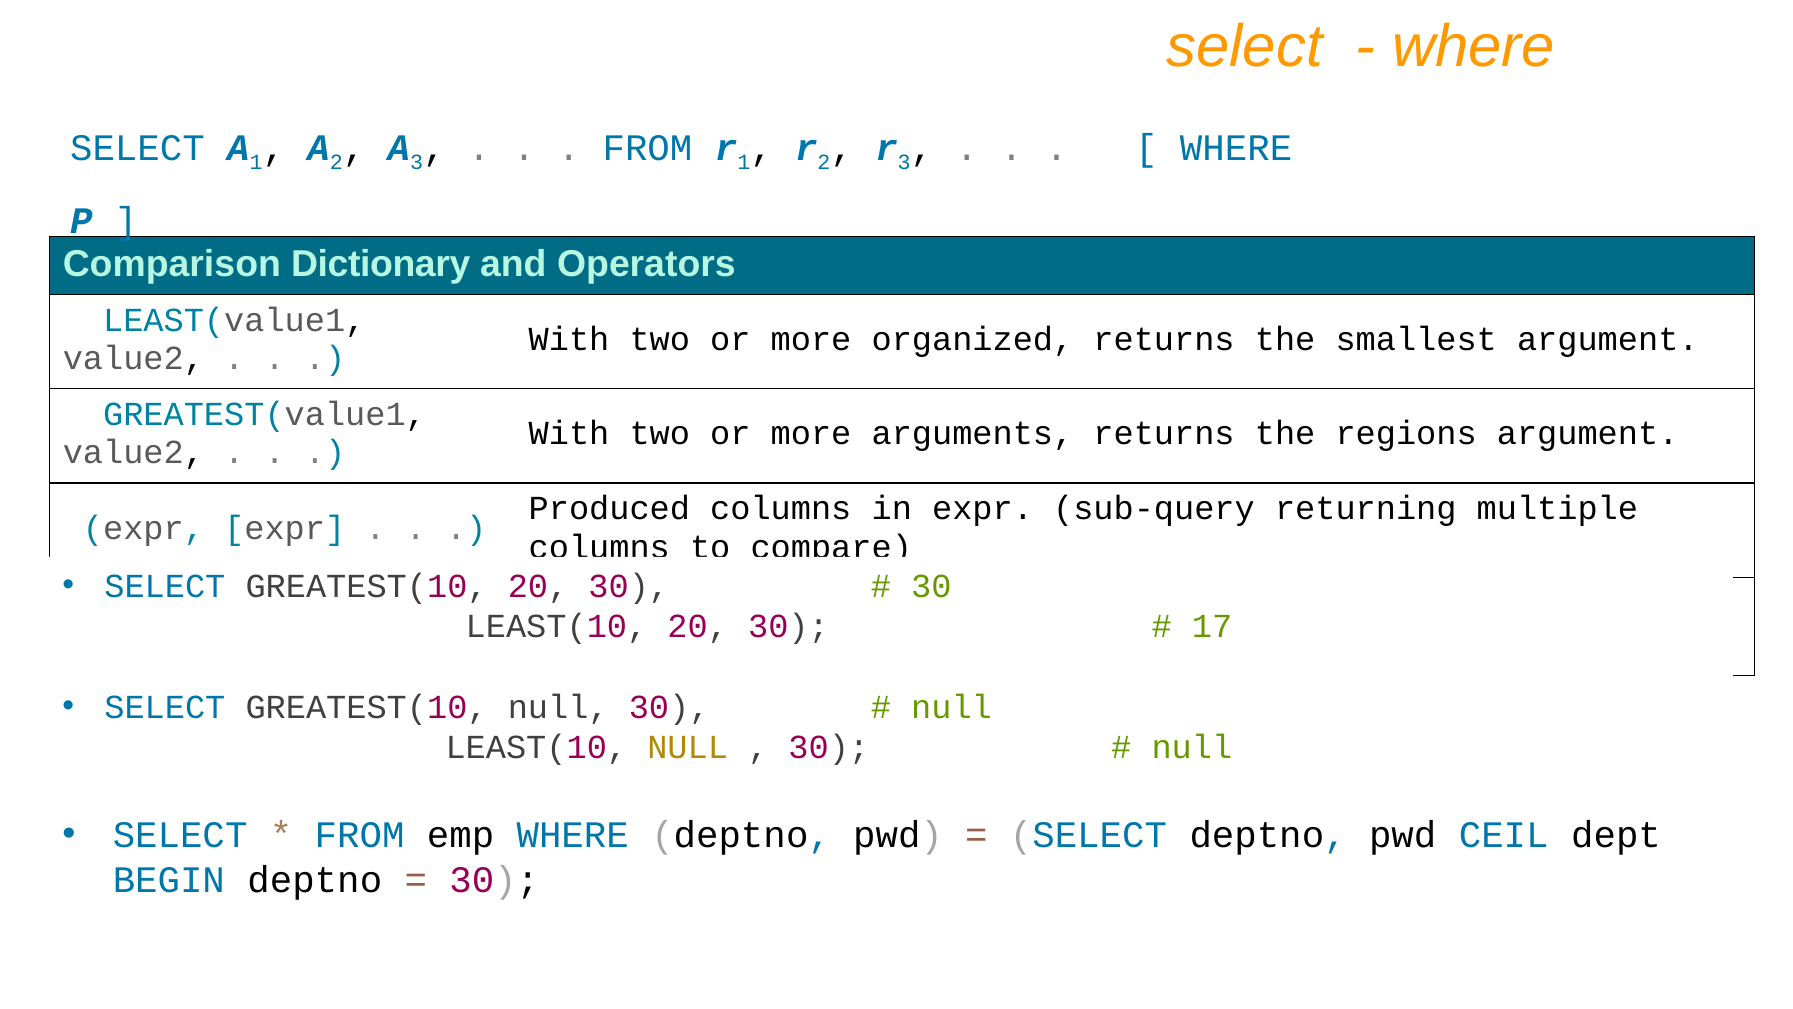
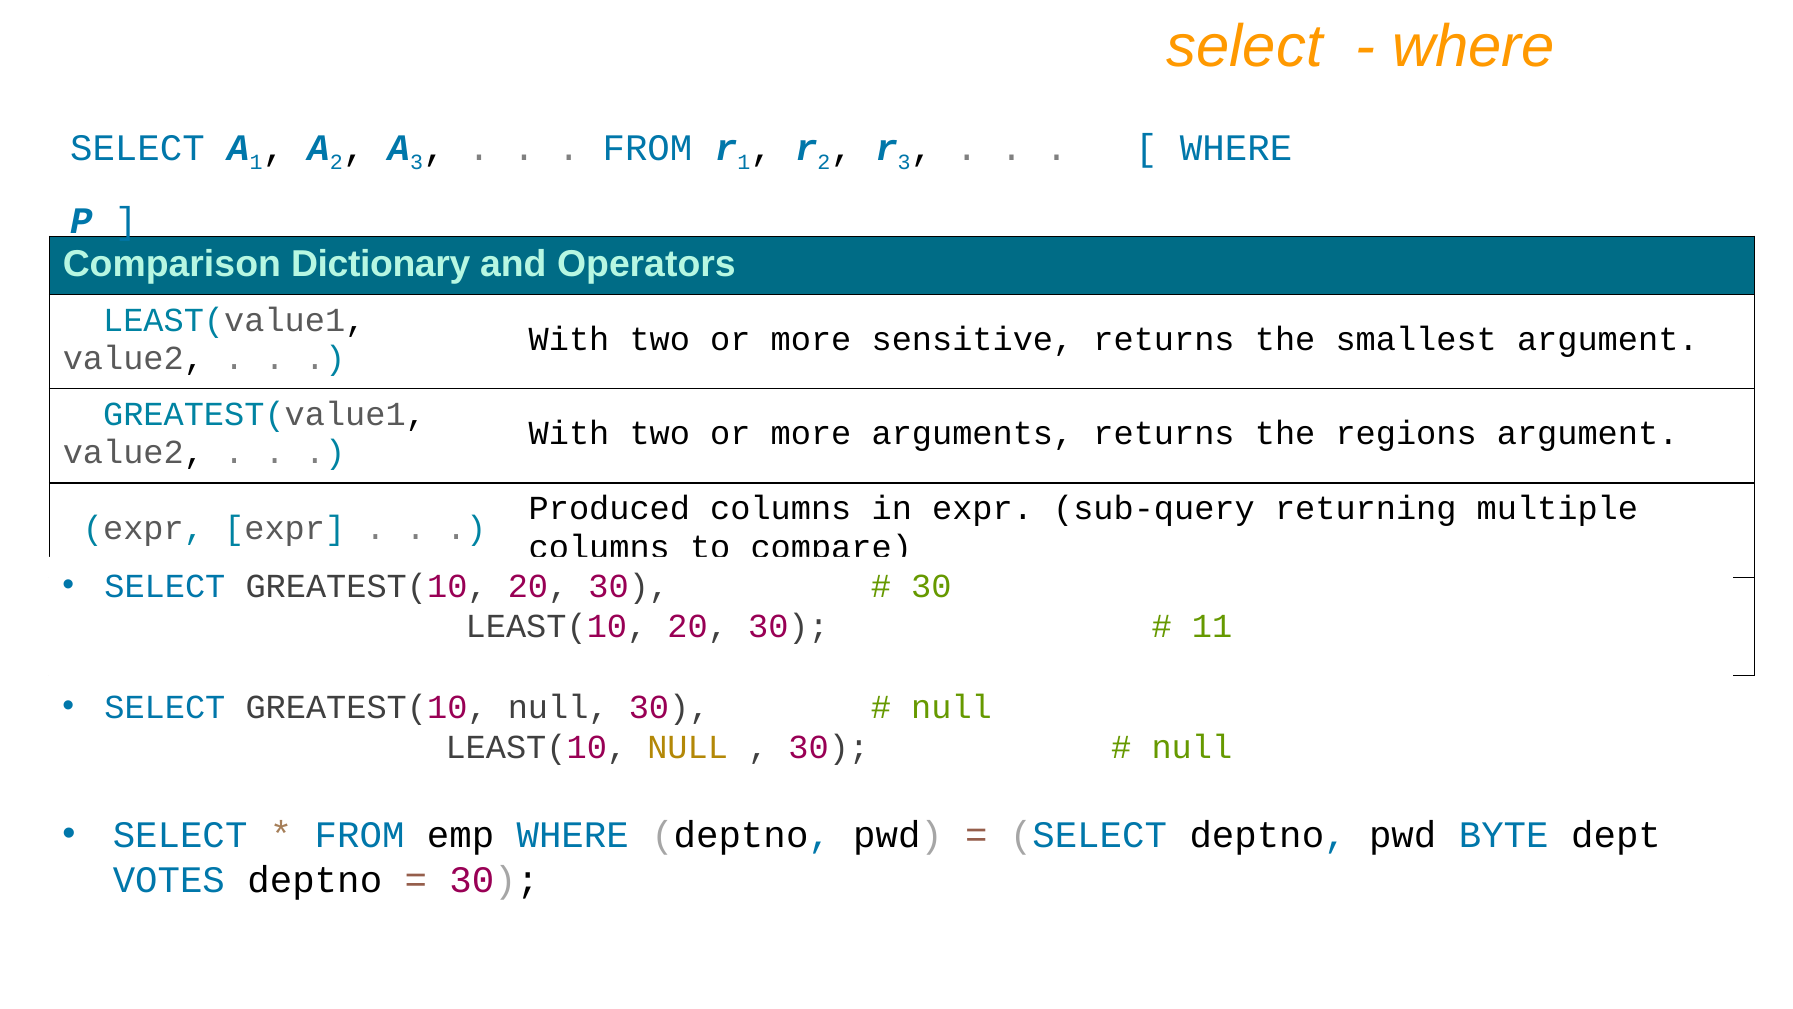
organized: organized -> sensitive (972, 339)
17: 17 -> 11 (1212, 626)
CEIL: CEIL -> BYTE (1504, 835)
BEGIN: BEGIN -> VOTES (169, 880)
